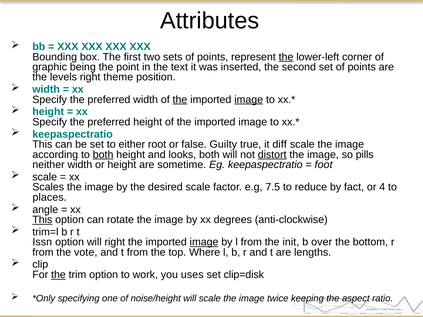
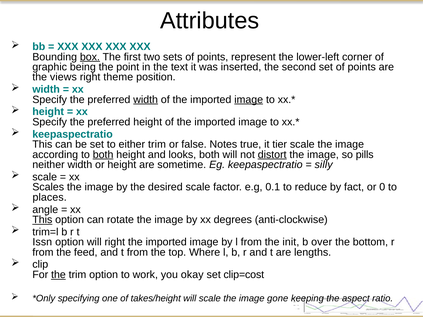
box underline: none -> present (90, 57)
the underline: present -> none (286, 57)
levels: levels -> views (63, 77)
width underline: none -> present (146, 100)
the underline: present -> none (180, 100)
either root: root -> trim (157, 145)
Guilty: Guilty -> Notes (223, 145)
diff: diff -> tier (280, 145)
foot: foot -> silly (324, 165)
7.5: 7.5 -> 0.1 (273, 187)
4: 4 -> 0 (382, 187)
image underline: present -> none (204, 242)
vote: vote -> feed (86, 252)
uses: uses -> okay (192, 275)
clip=disk: clip=disk -> clip=cost (244, 275)
noise/height: noise/height -> takes/height (156, 299)
twice: twice -> gone (278, 299)
